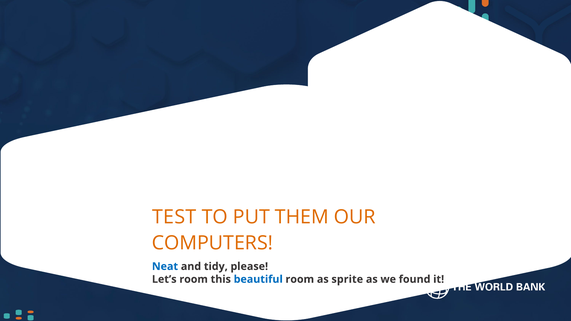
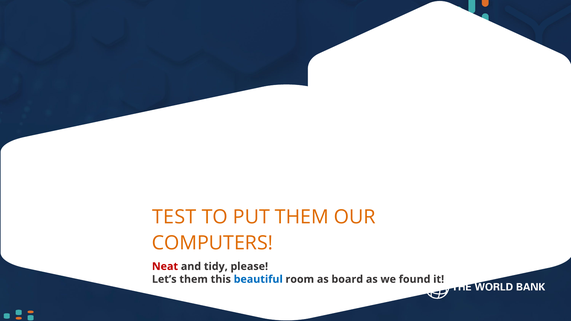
Neat colour: blue -> red (165, 267)
Let’s room: room -> them (194, 279)
sprite: sprite -> board (347, 279)
